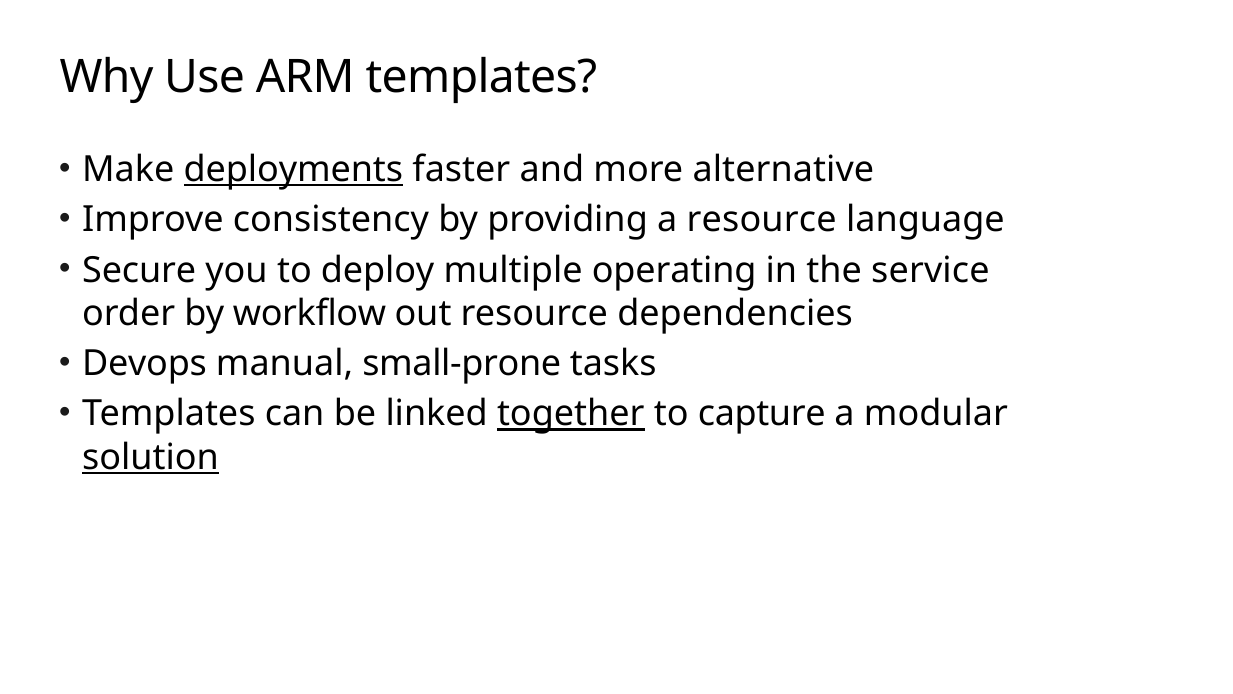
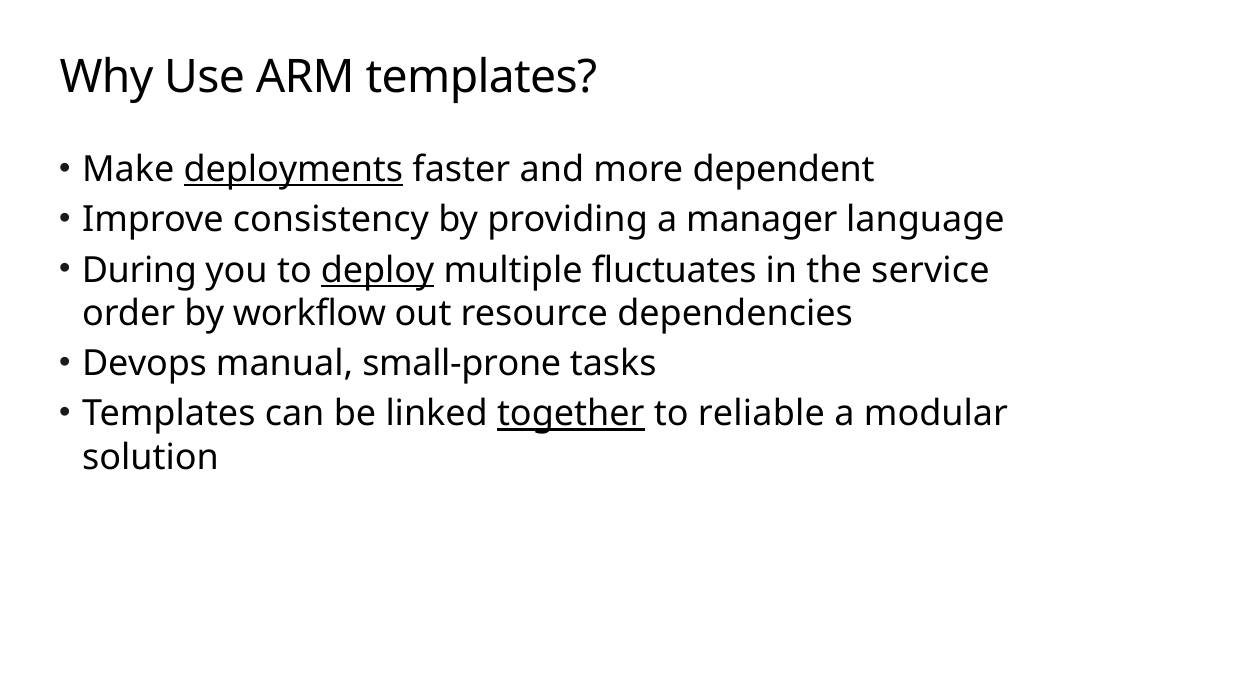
alternative: alternative -> dependent (784, 169)
a resource: resource -> manager (762, 220)
Secure: Secure -> During (139, 270)
deploy underline: none -> present (378, 270)
operating: operating -> fluctuates (674, 270)
capture: capture -> reliable (761, 414)
solution underline: present -> none (150, 457)
